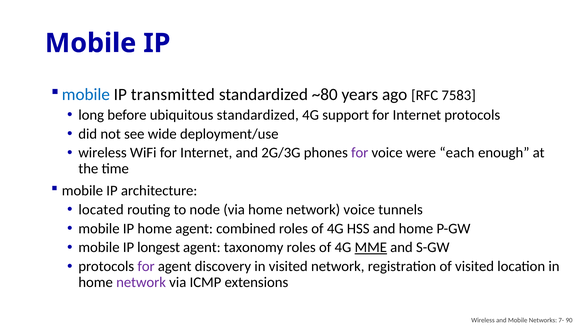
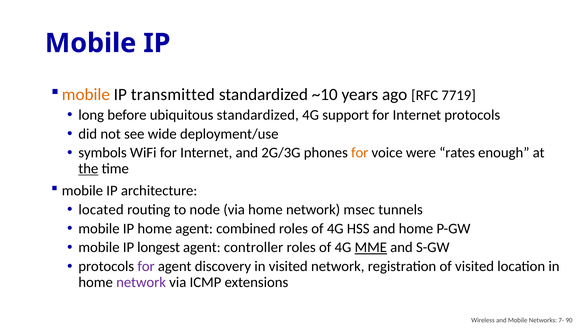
mobile colour: blue -> orange (86, 95)
~80: ~80 -> ~10 (325, 95)
7583: 7583 -> 7719 (459, 95)
wireless: wireless -> symbols (103, 153)
for colour: purple -> orange (360, 153)
each: each -> rates (457, 153)
the underline: none -> present (88, 169)
network voice: voice -> msec (359, 209)
taxonomy: taxonomy -> controller (254, 247)
